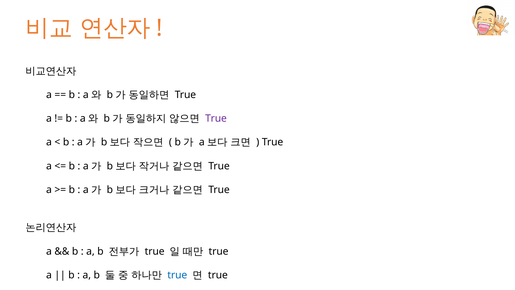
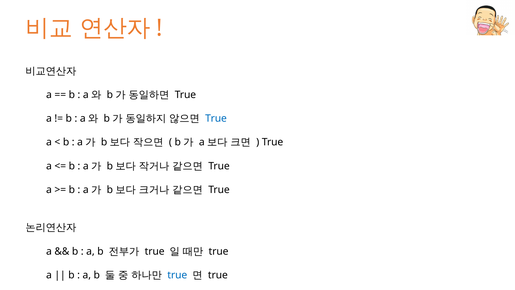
True colour: purple -> blue (216, 118)
